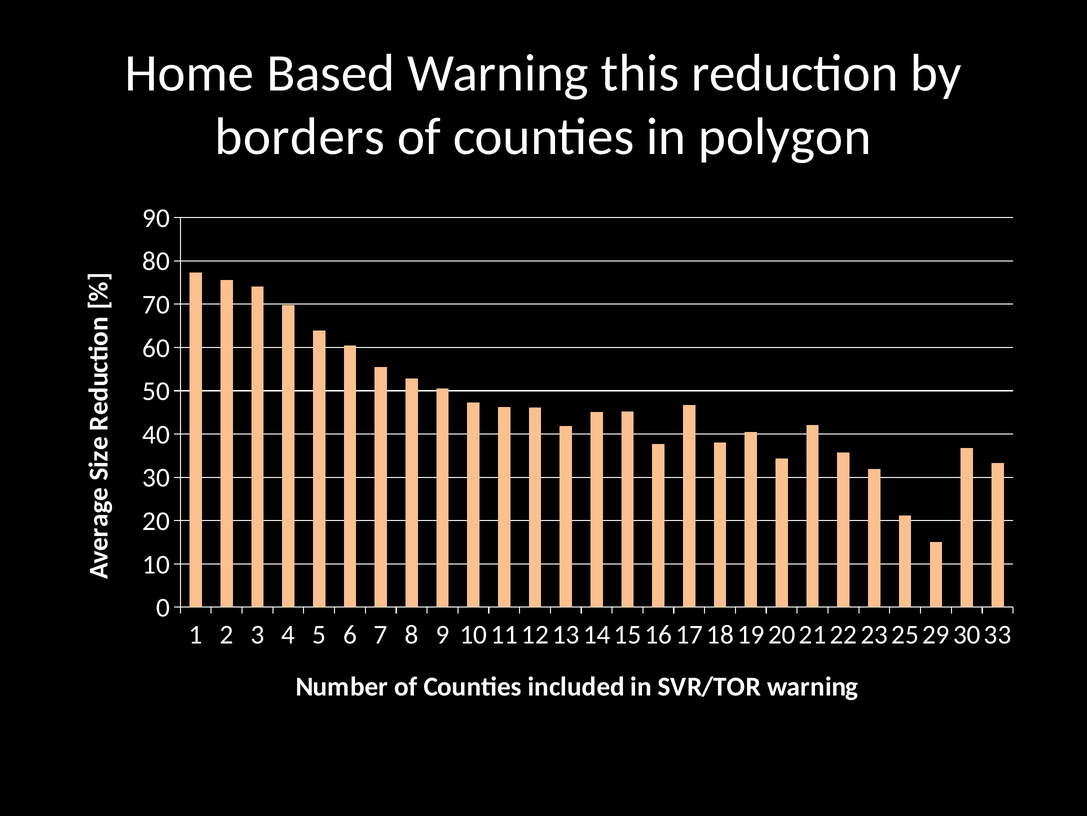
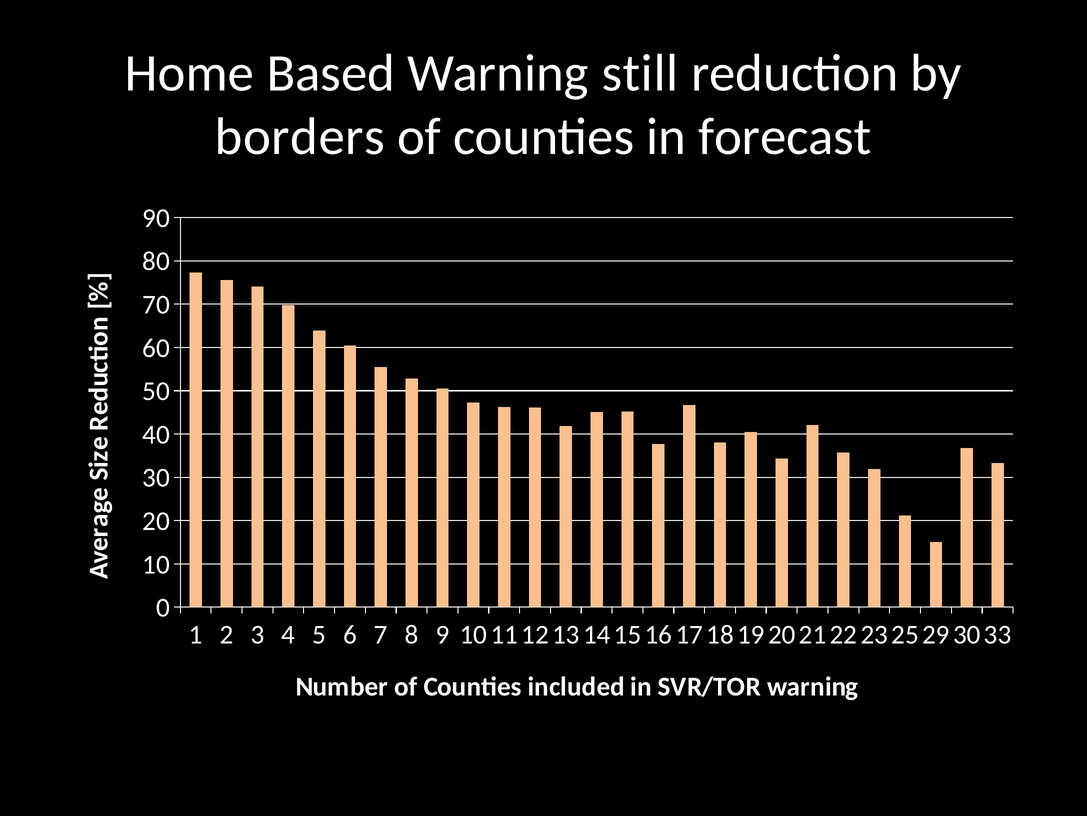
this: this -> still (640, 73)
polygon: polygon -> forecast (785, 137)
